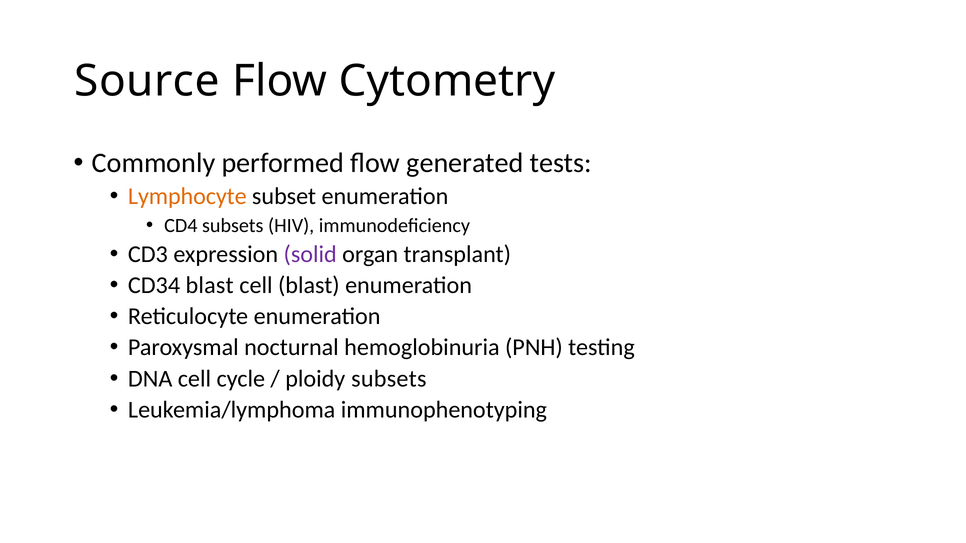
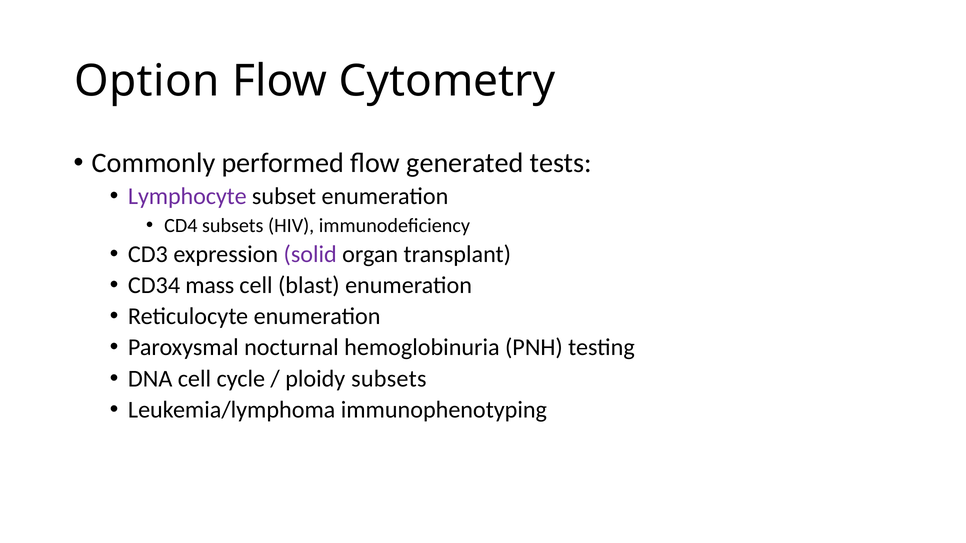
Source: Source -> Option (147, 81)
Lymphocyte colour: orange -> purple (187, 197)
CD34 blast: blast -> mass (210, 286)
